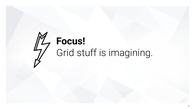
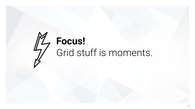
imagining: imagining -> moments (131, 53)
